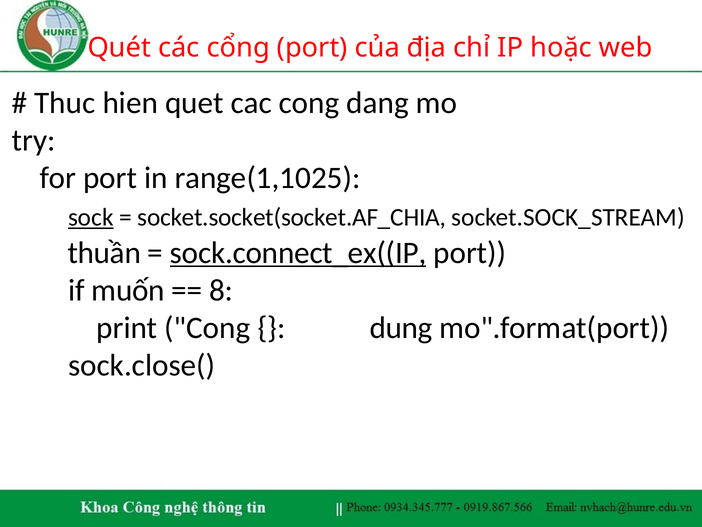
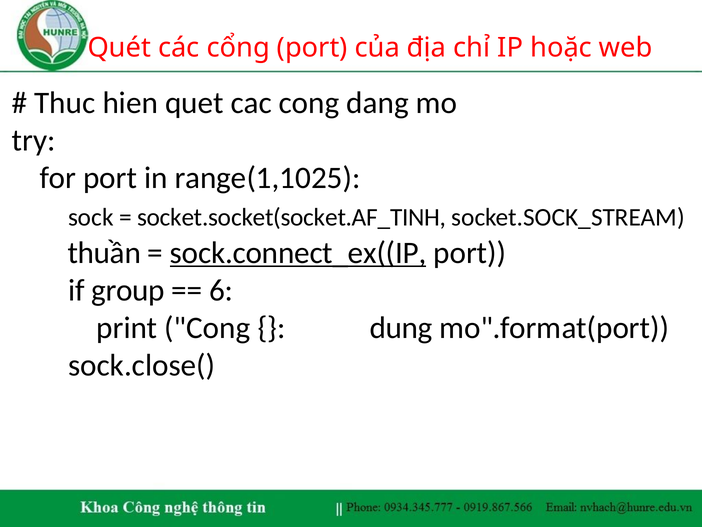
sock underline: present -> none (91, 217)
socket.socket(socket.AF_CHIA: socket.socket(socket.AF_CHIA -> socket.socket(socket.AF_TINH (292, 217)
muốn: muốn -> group (128, 290)
8: 8 -> 6 (221, 290)
